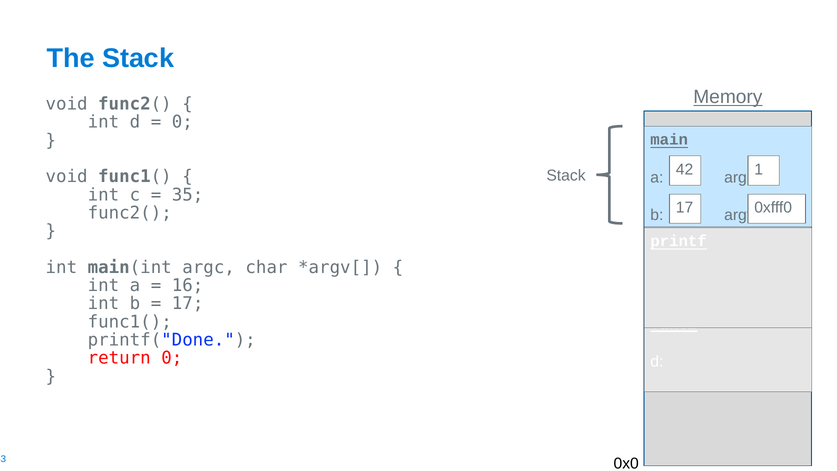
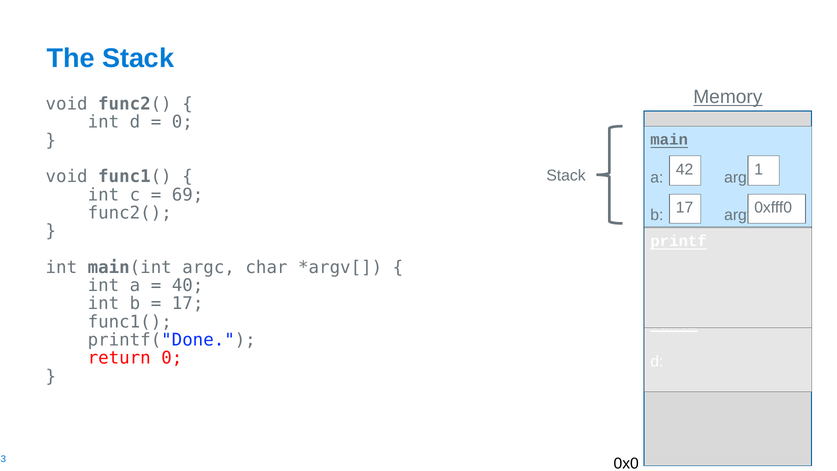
35: 35 -> 69 (188, 195)
16: 16 -> 40 (188, 285)
